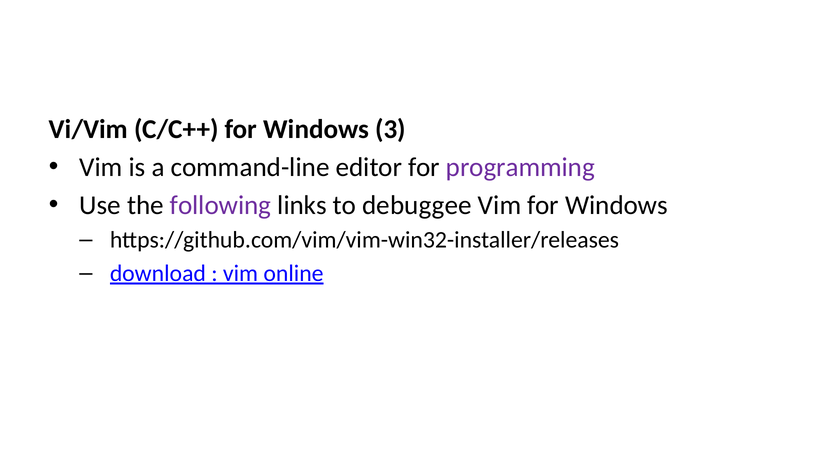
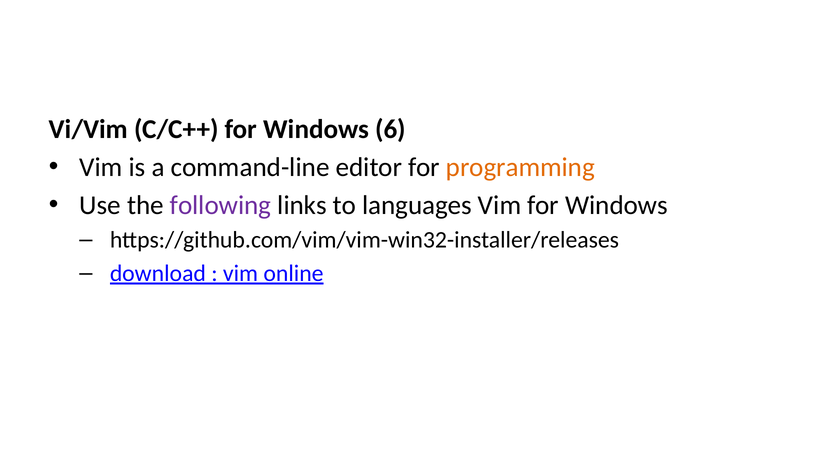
3: 3 -> 6 (390, 129)
programming colour: purple -> orange (520, 167)
debuggee: debuggee -> languages (417, 205)
